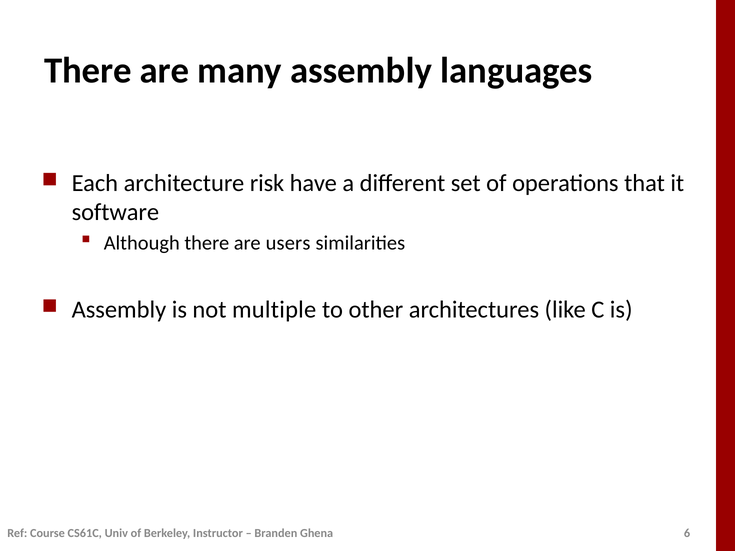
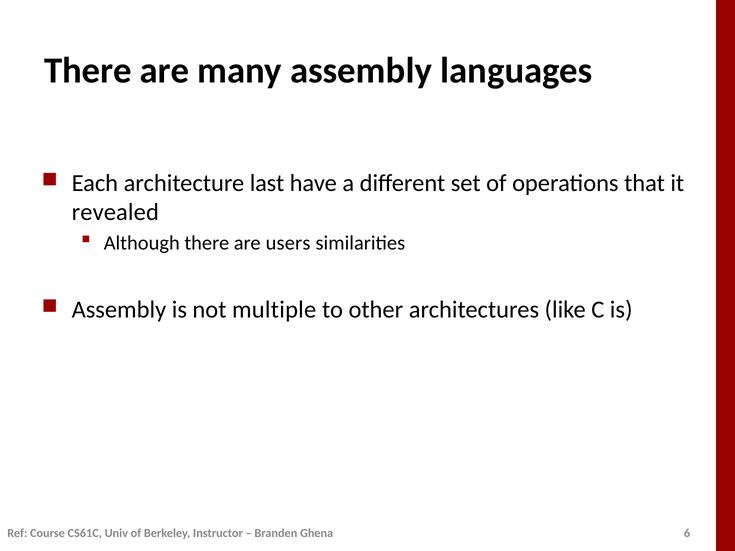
risk: risk -> last (267, 183)
software: software -> revealed (115, 212)
